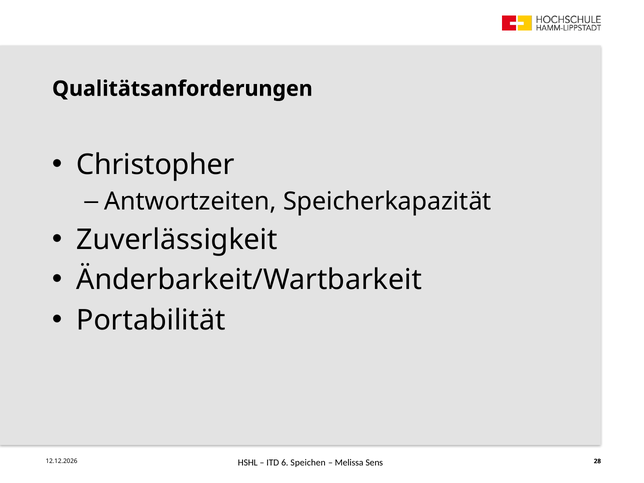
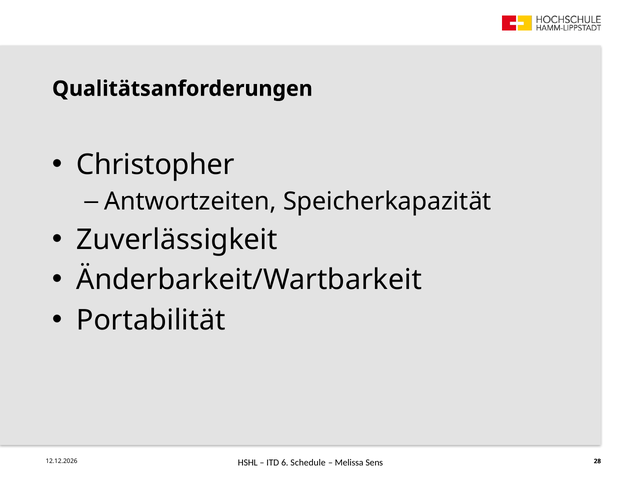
Speichen: Speichen -> Schedule (308, 463)
